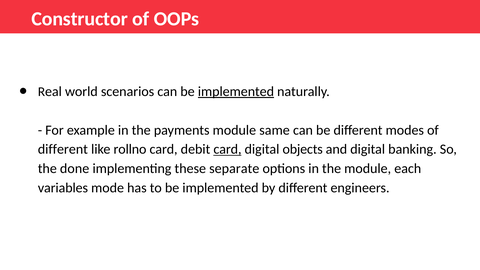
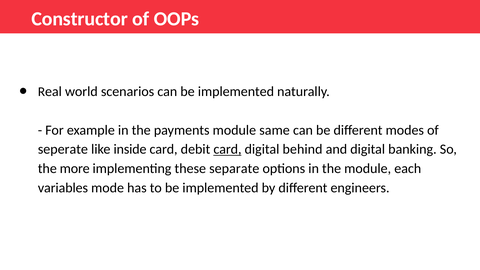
implemented underline: present -> none (236, 91)
different: different -> seperate (63, 149)
rollno: rollno -> inside (130, 149)
objects: objects -> behind (303, 149)
done: done -> more (75, 169)
